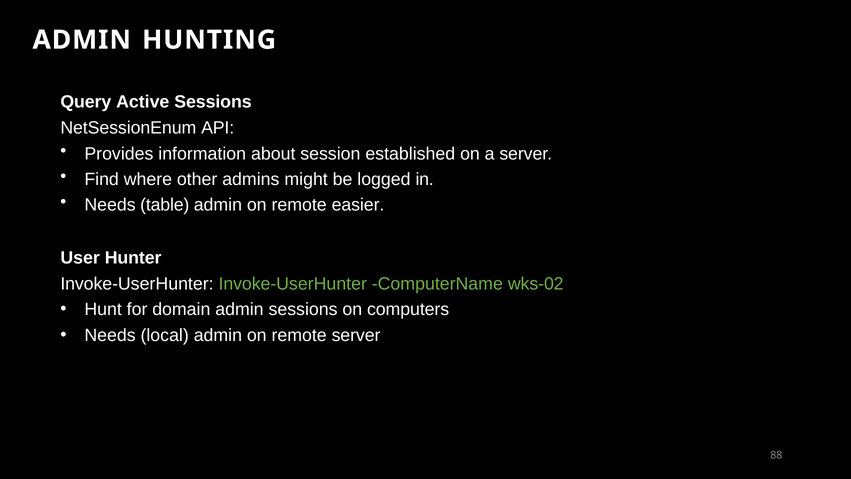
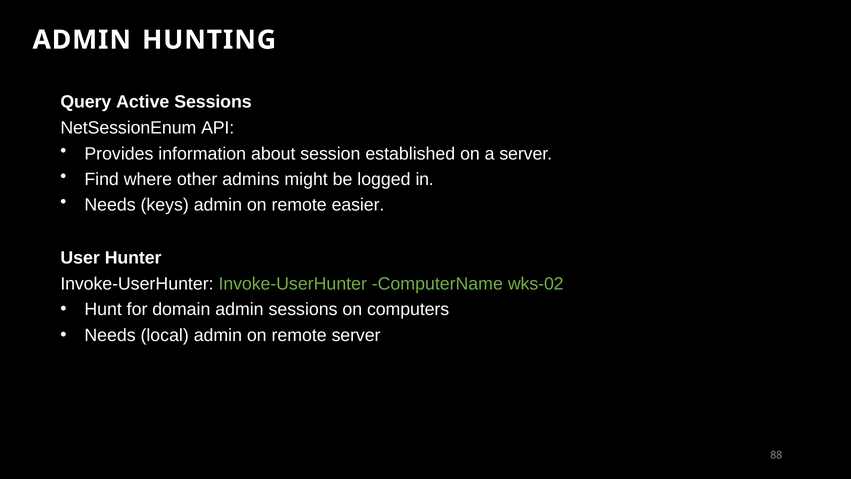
table: table -> keys (165, 205)
